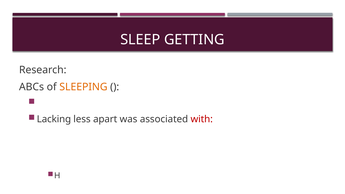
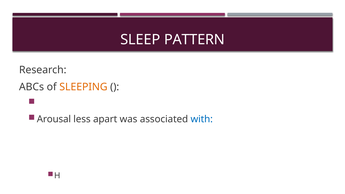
GETTING: GETTING -> PATTERN (194, 40)
Lacking: Lacking -> Arousal (54, 119)
with colour: red -> blue (202, 119)
